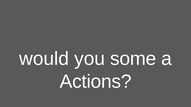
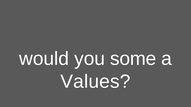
Actions: Actions -> Values (95, 82)
